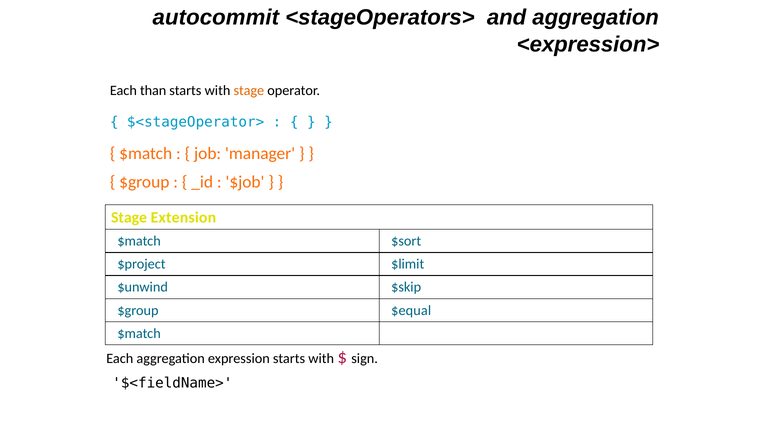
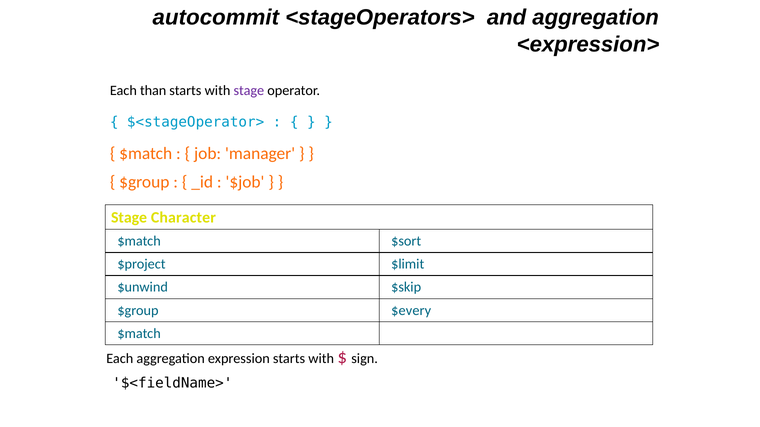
stage colour: orange -> purple (249, 91)
Extension: Extension -> Character (183, 218)
$equal: $equal -> $every (411, 311)
